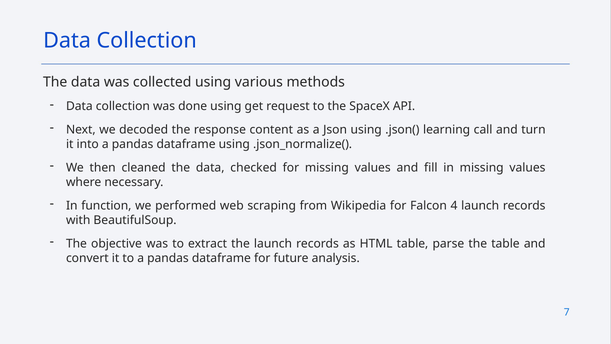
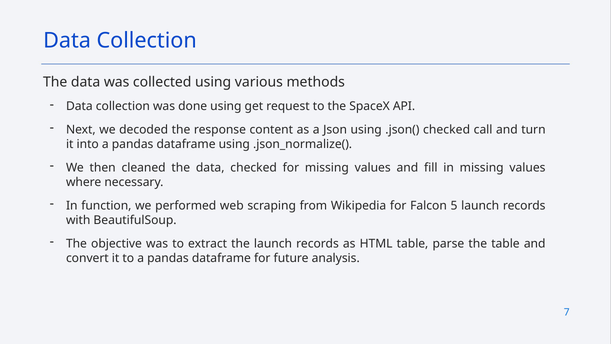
.json( learning: learning -> checked (447, 130)
4: 4 -> 5 (454, 206)
